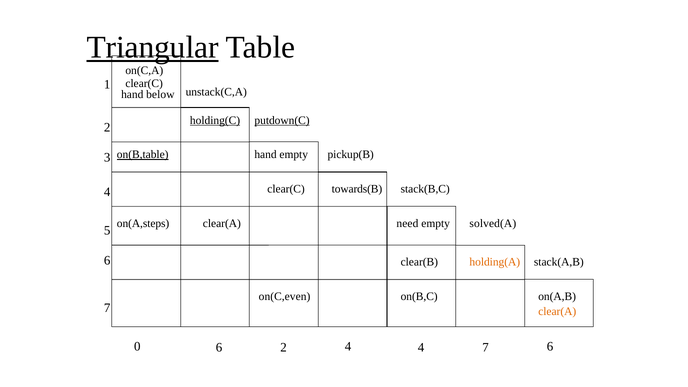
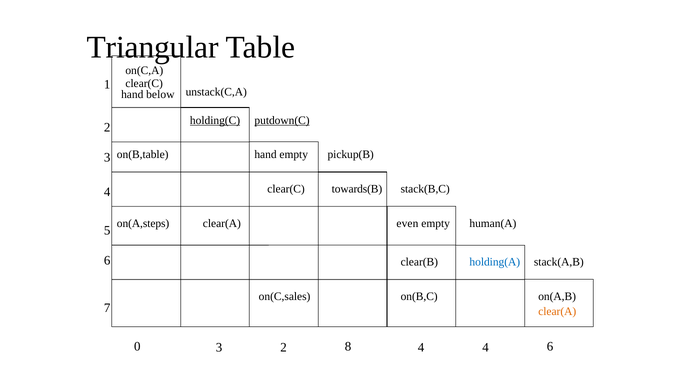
Triangular underline: present -> none (153, 48)
on(B,table underline: present -> none (143, 155)
need: need -> even (407, 223)
solved(A: solved(A -> human(A (493, 223)
holding(A colour: orange -> blue (495, 262)
on(C,even: on(C,even -> on(C,sales (285, 297)
0 6: 6 -> 3 (219, 347)
2 4: 4 -> 8 (348, 347)
4 7: 7 -> 4 (486, 347)
